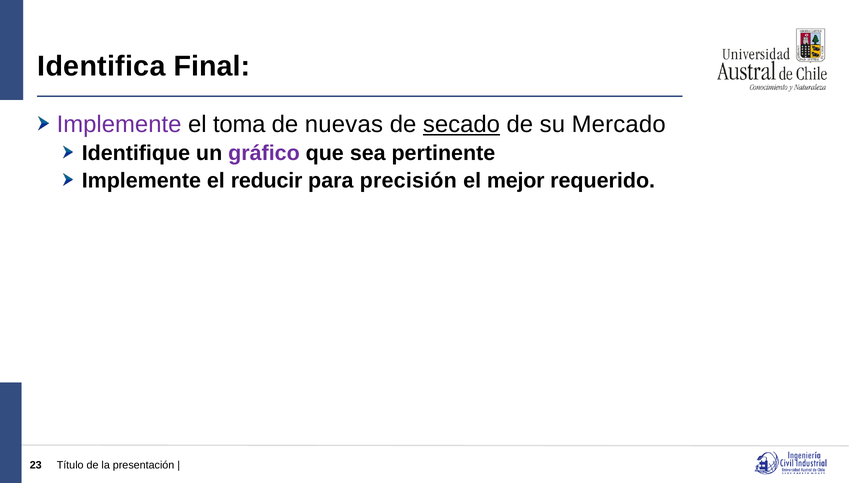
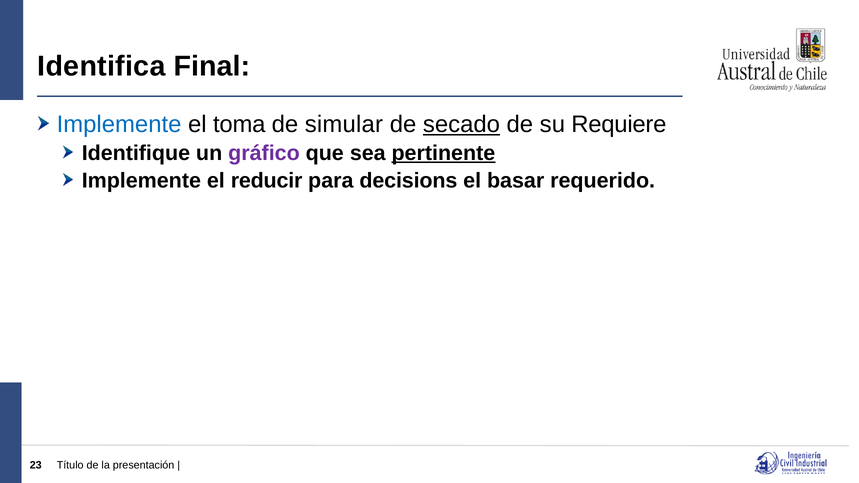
Implemente colour: purple -> blue (119, 124)
nuevas: nuevas -> simular (344, 124)
Mercado: Mercado -> Requiere (619, 124)
pertinente underline: none -> present (443, 153)
precisión: precisión -> decisions (408, 181)
mejor: mejor -> basar (516, 181)
